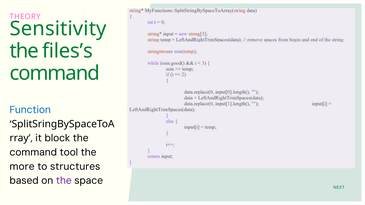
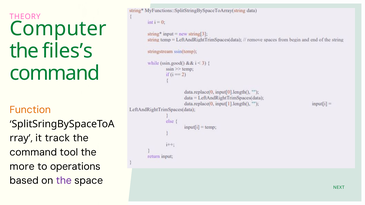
Sensitivity: Sensitivity -> Computer (58, 29)
Function colour: blue -> orange (30, 110)
block: block -> track (57, 138)
structures: structures -> operations (75, 167)
